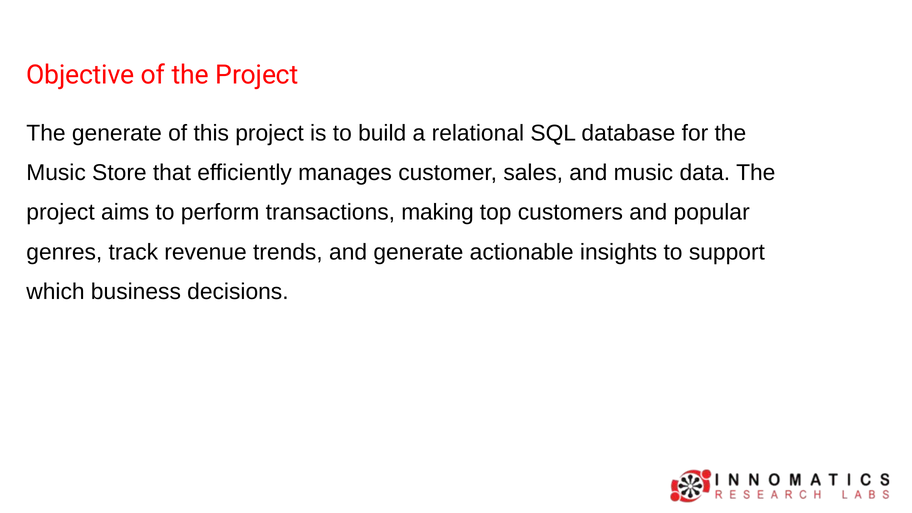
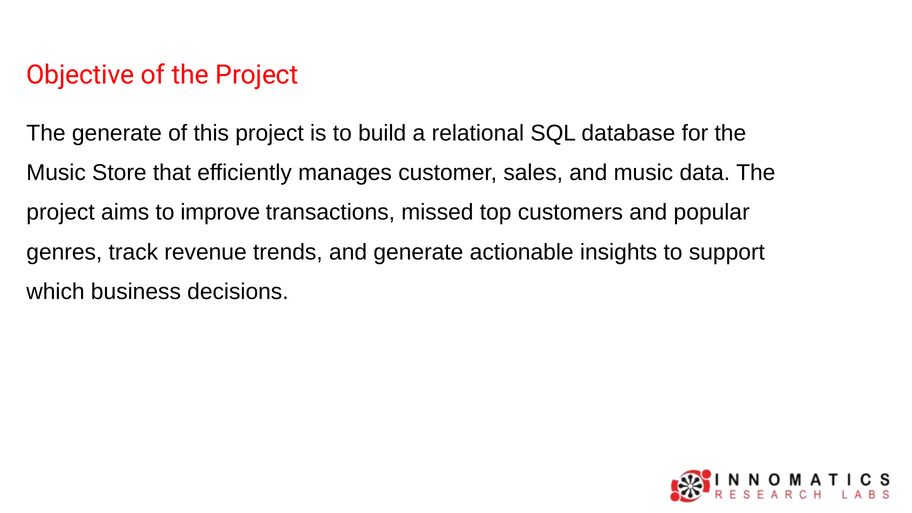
perform: perform -> improve (220, 212)
making: making -> missed (437, 212)
